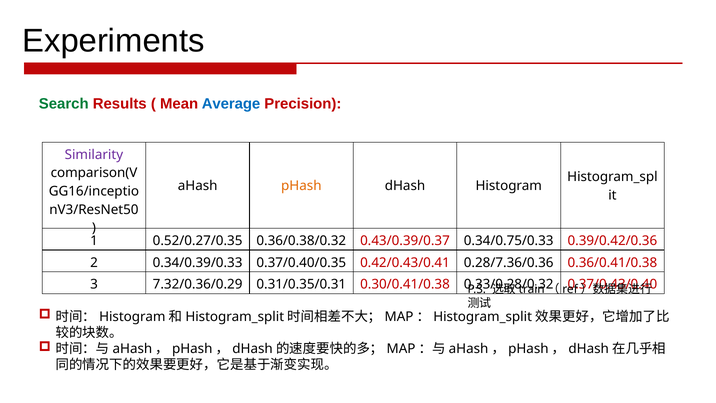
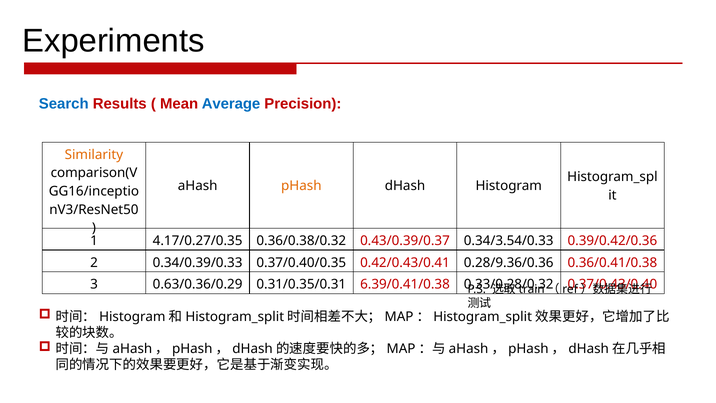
Search colour: green -> blue (64, 104)
Similarity colour: purple -> orange (94, 155)
0.52/0.27/0.35: 0.52/0.27/0.35 -> 4.17/0.27/0.35 (198, 241)
0.34/0.75/0.33: 0.34/0.75/0.33 -> 0.34/3.54/0.33 (509, 241)
0.28/7.36/0.36: 0.28/7.36/0.36 -> 0.28/9.36/0.36 (509, 262)
7.32/0.36/0.29: 7.32/0.36/0.29 -> 0.63/0.36/0.29 (198, 284)
0.30/0.41/0.38: 0.30/0.41/0.38 -> 6.39/0.41/0.38 (405, 284)
